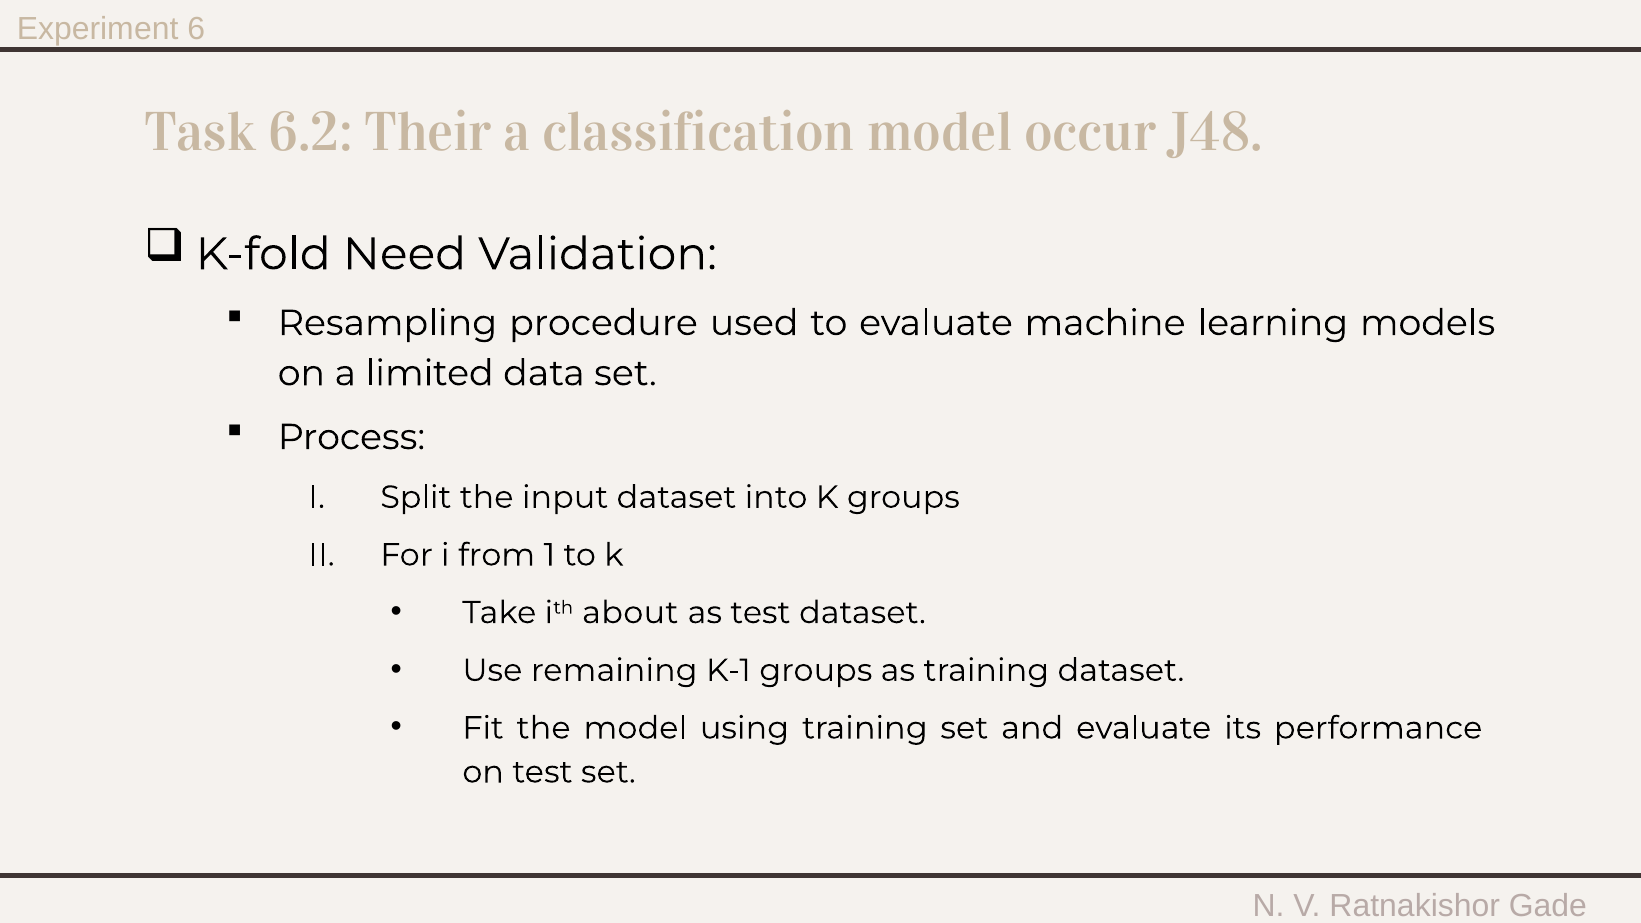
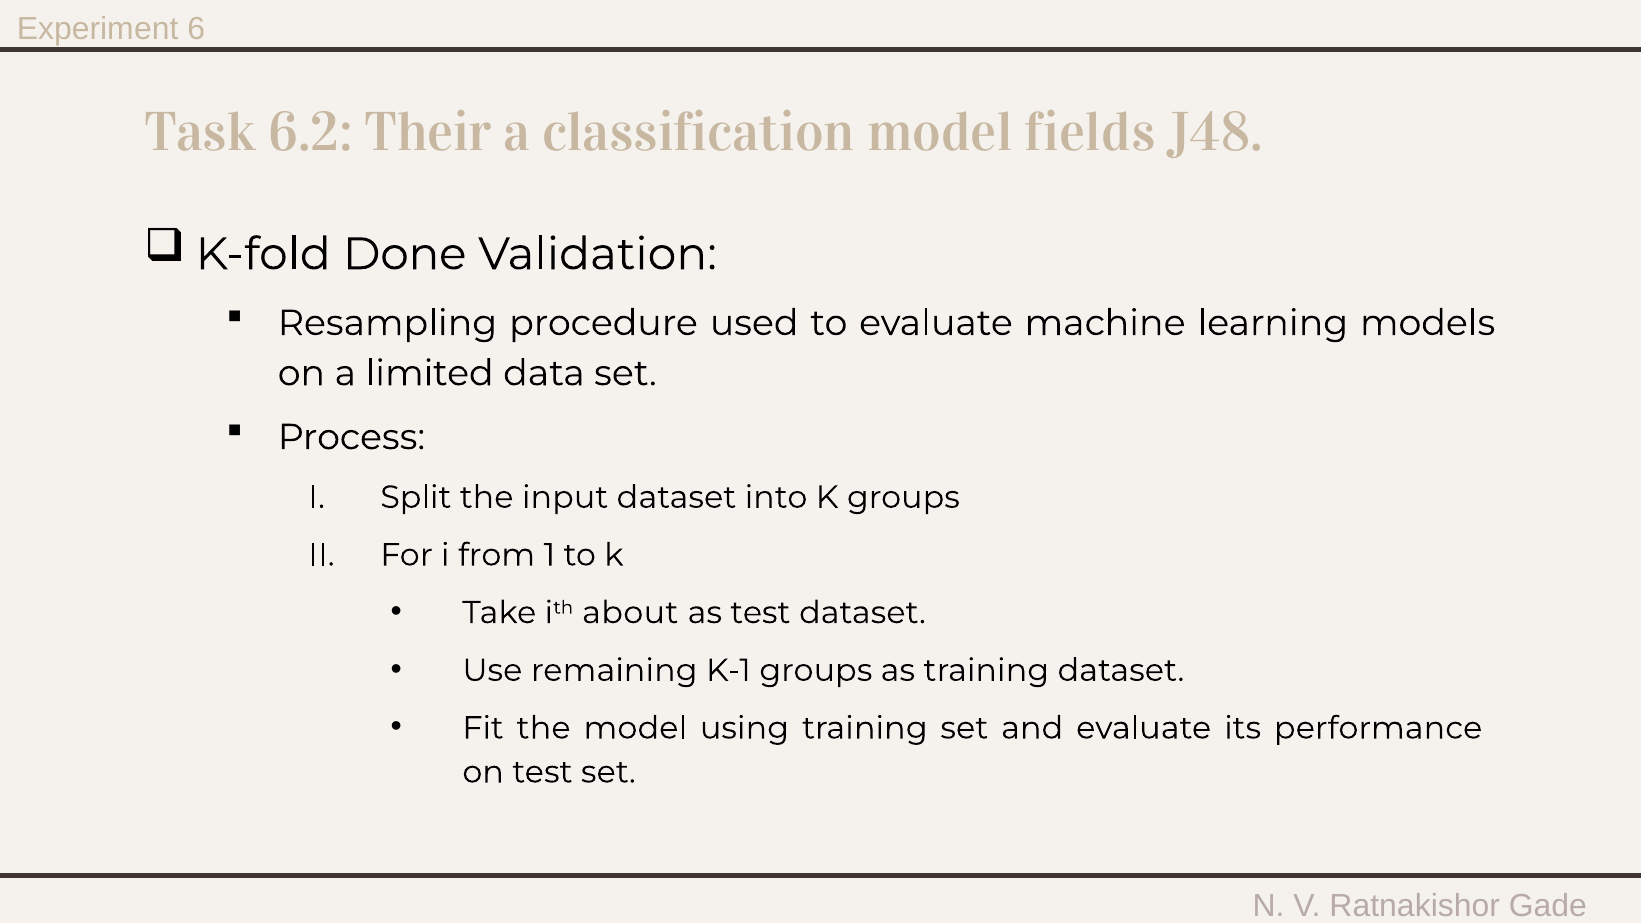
occur: occur -> fields (1090, 133)
Need: Need -> Done (405, 254)
